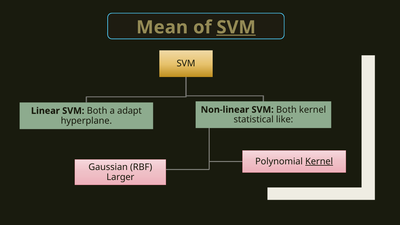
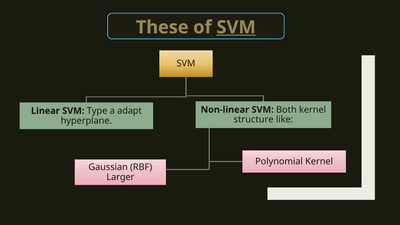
Mean: Mean -> These (162, 27)
Linear SVM Both: Both -> Type (97, 111)
statistical: statistical -> structure (254, 120)
Kernel underline: present -> none (319, 161)
